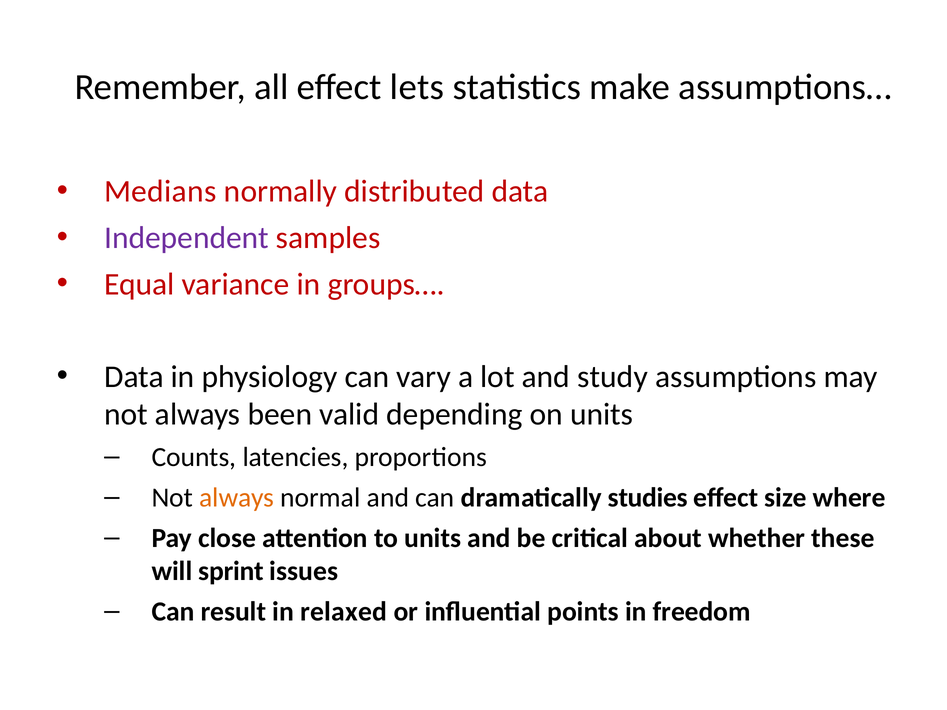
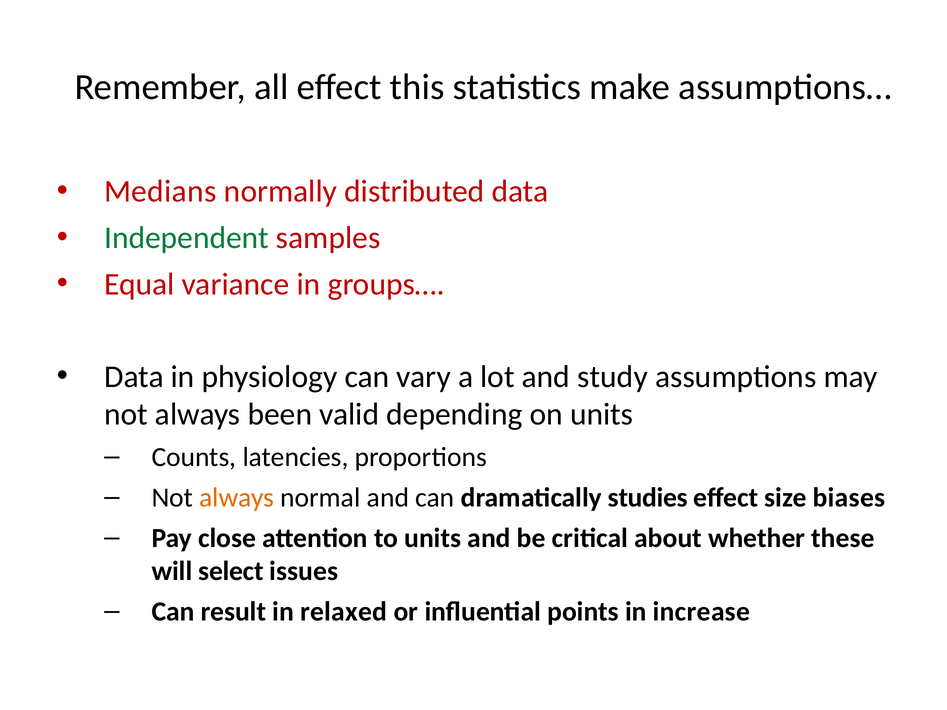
lets: lets -> this (417, 87)
Independent colour: purple -> green (187, 238)
where: where -> biases (849, 498)
sprint: sprint -> select (231, 572)
freedom: freedom -> increase (701, 612)
